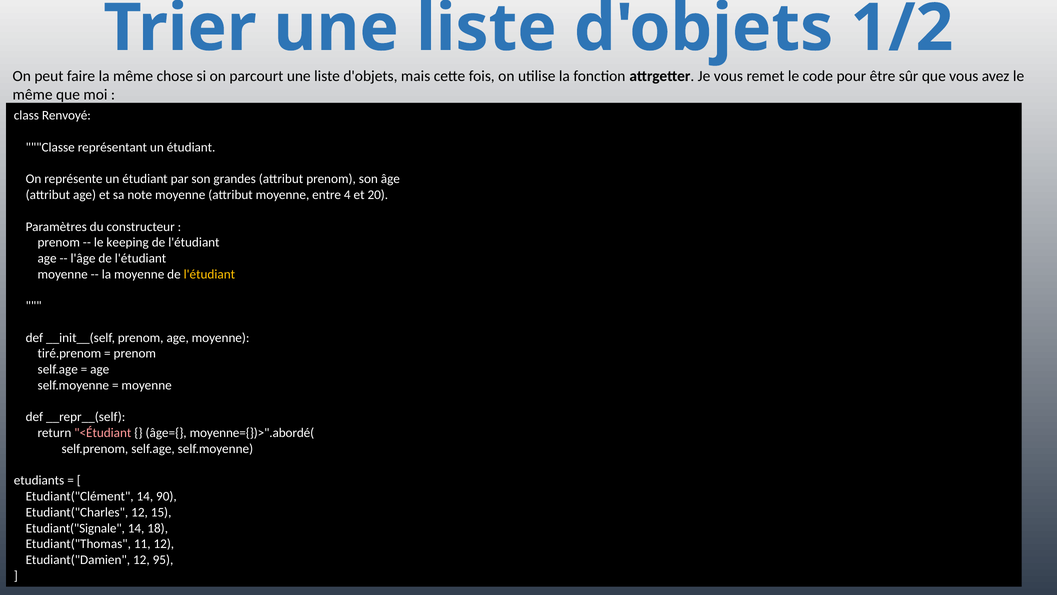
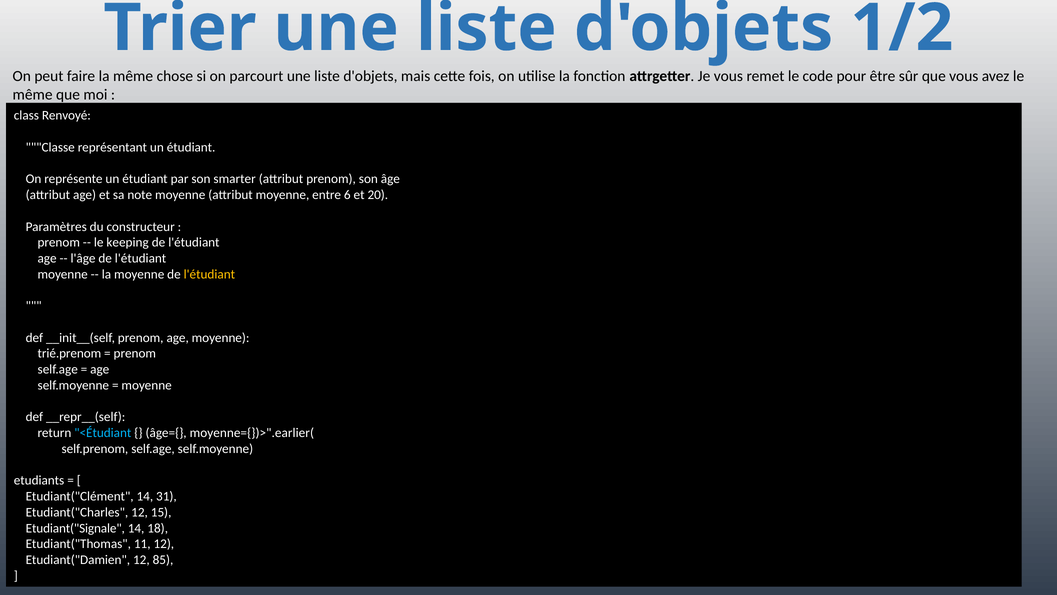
grandes: grandes -> smarter (235, 179)
4: 4 -> 6 (347, 195)
tiré.prenom: tiré.prenom -> trié.prenom (69, 353)
<Étudiant colour: pink -> light blue (103, 433)
moyenne={})>".abordé(: moyenne={})>".abordé( -> moyenne={})>".earlier( (252, 433)
90: 90 -> 31 (166, 496)
95: 95 -> 85 (163, 559)
